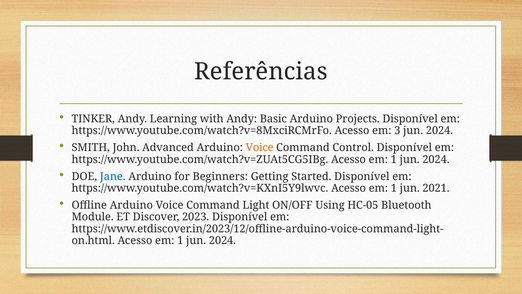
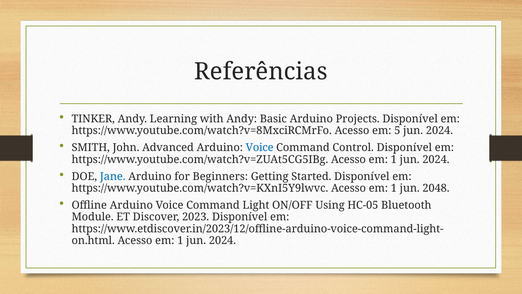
3: 3 -> 5 (397, 130)
Voice colour: orange -> blue (260, 147)
2021: 2021 -> 2048 (436, 188)
